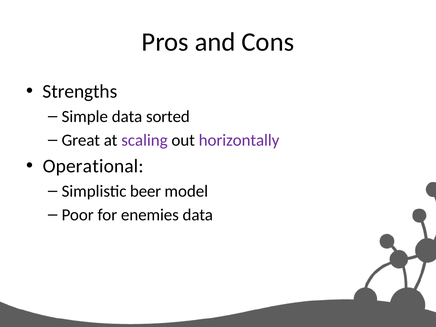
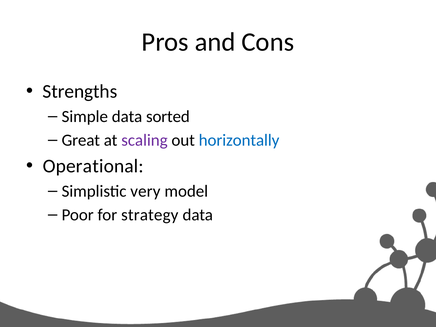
horizontally colour: purple -> blue (239, 140)
beer: beer -> very (145, 191)
enemies: enemies -> strategy (150, 215)
